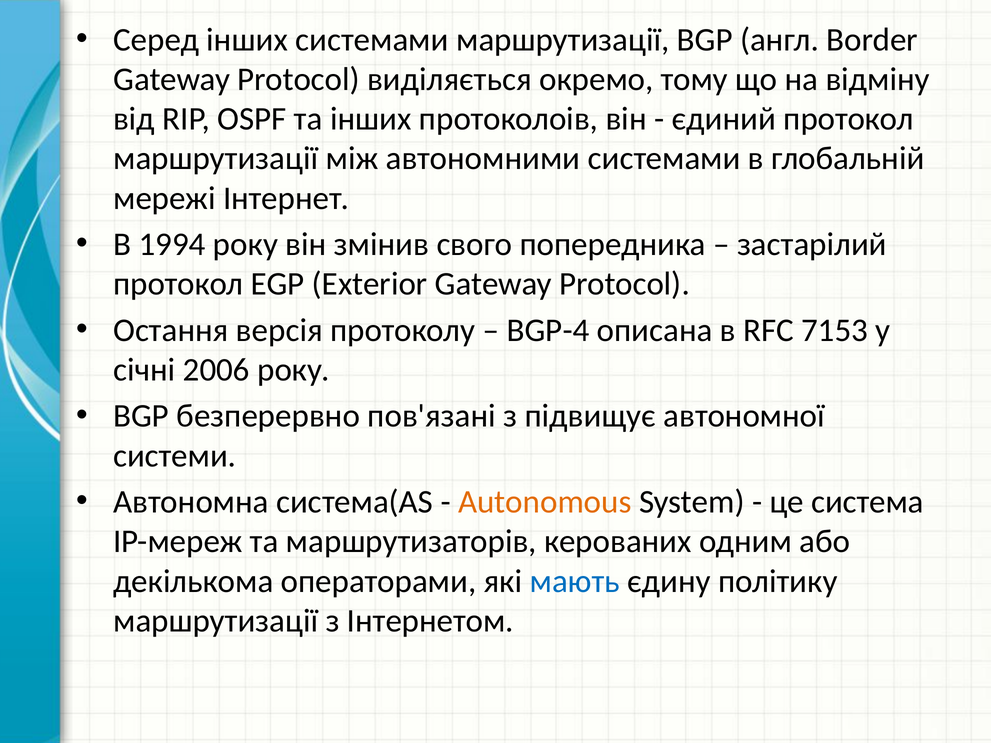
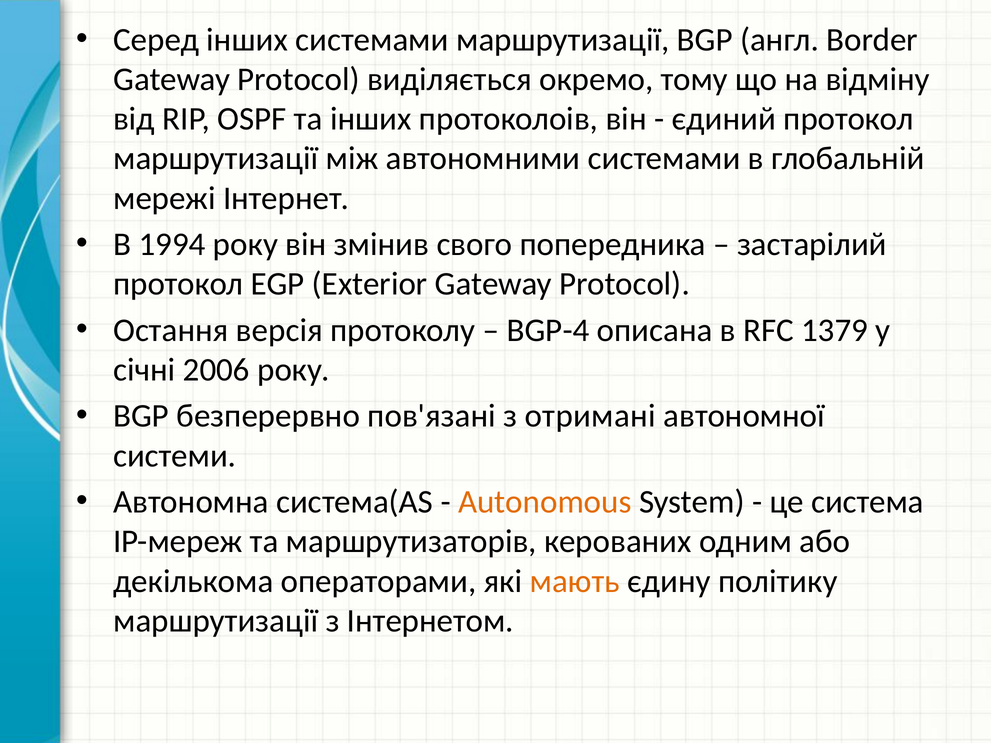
7153: 7153 -> 1379 (835, 330)
підвищує: підвищує -> отримані (590, 416)
мають colour: blue -> orange (575, 581)
